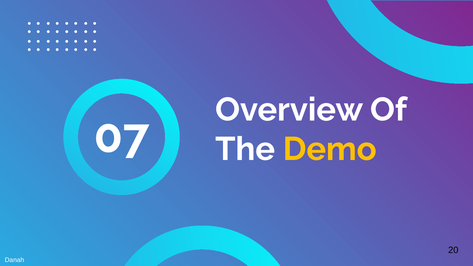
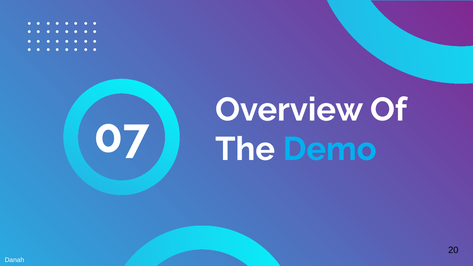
Demo colour: yellow -> light blue (330, 149)
